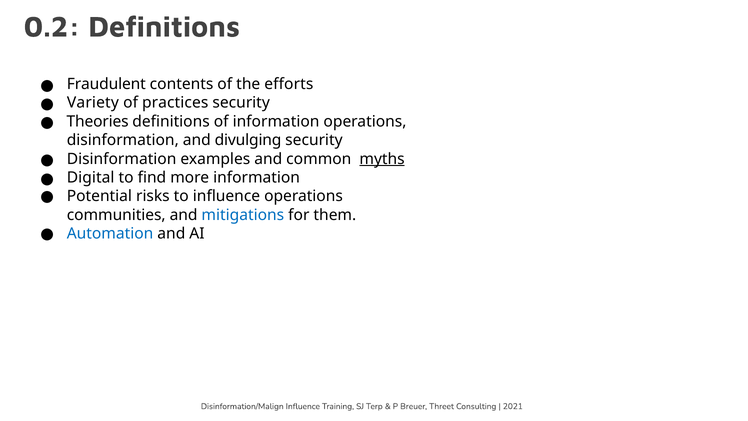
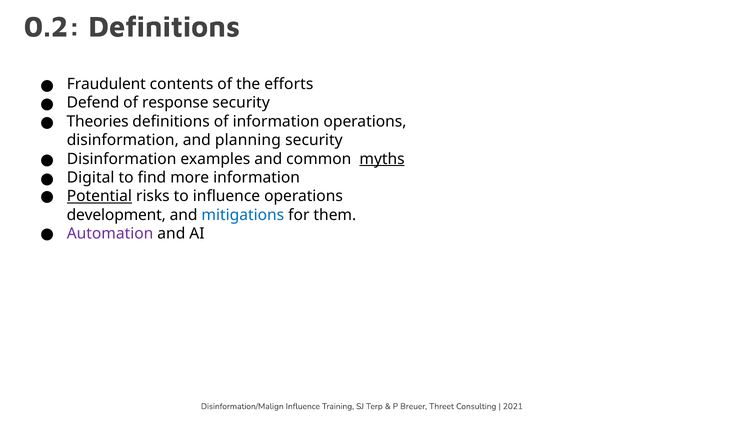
Variety: Variety -> Defend (93, 103)
practices: practices -> response (175, 103)
divulging: divulging -> planning (248, 140)
Potential underline: none -> present (99, 196)
communities: communities -> development (116, 215)
Automation colour: blue -> purple (110, 234)
